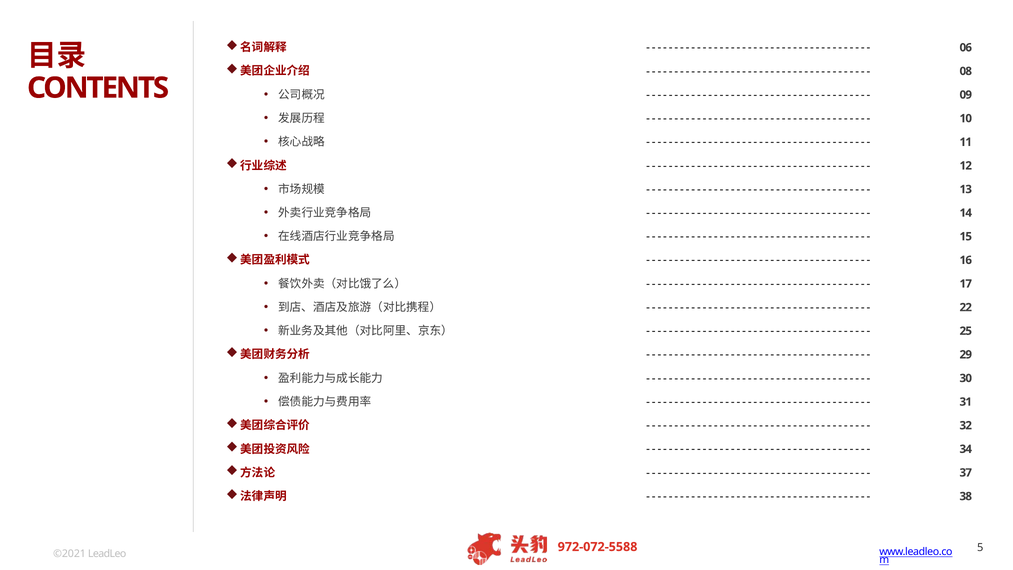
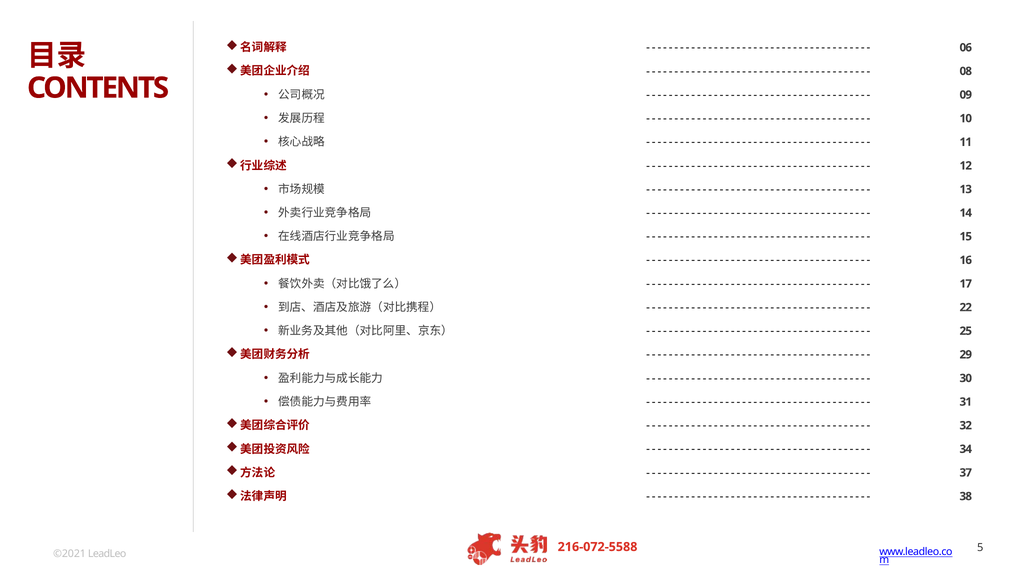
972-072-5588: 972-072-5588 -> 216-072-5588 (598, 547)
